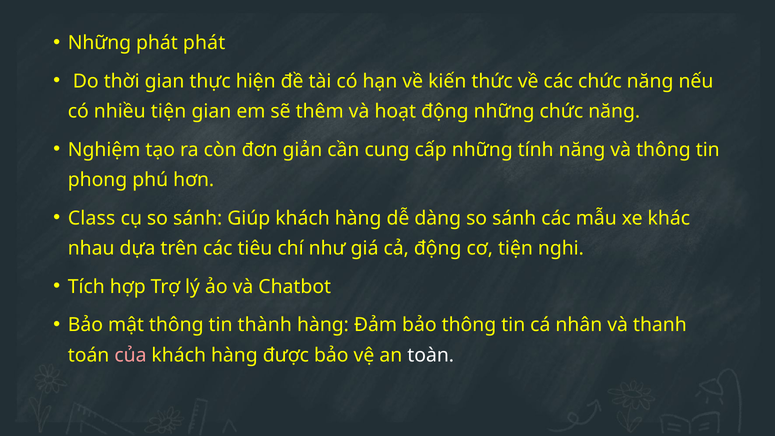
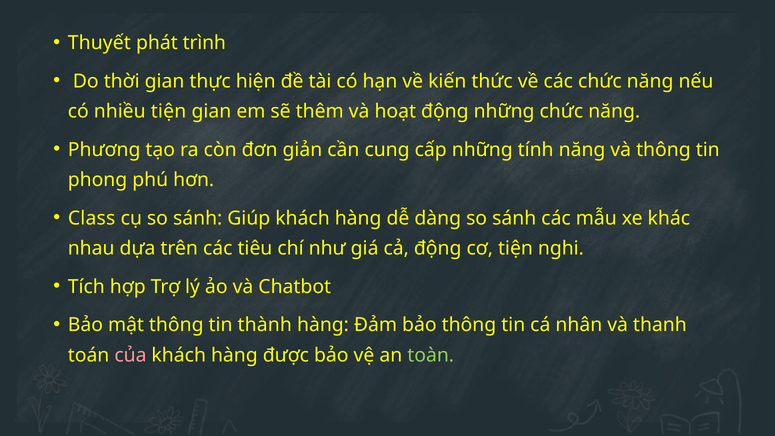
Những: Những -> Thuyết (99, 43)
phát phát: phát -> trình (204, 43)
Nghiệm: Nghiệm -> Phương (104, 150)
toàn colour: white -> light green (431, 355)
